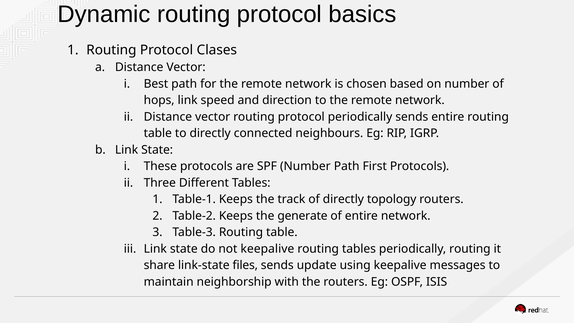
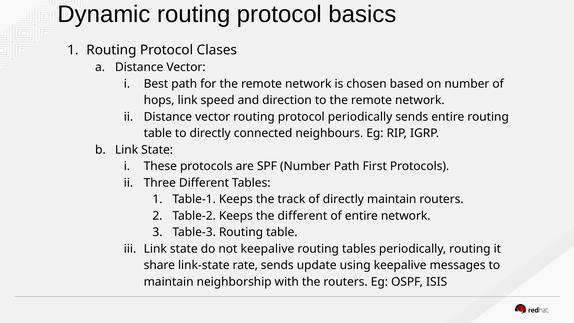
directly topology: topology -> maintain (392, 199)
the generate: generate -> different (302, 216)
files: files -> rate (245, 265)
